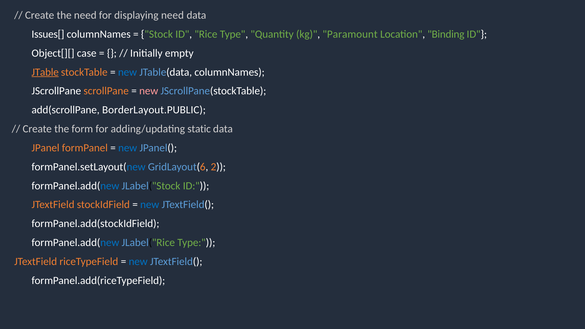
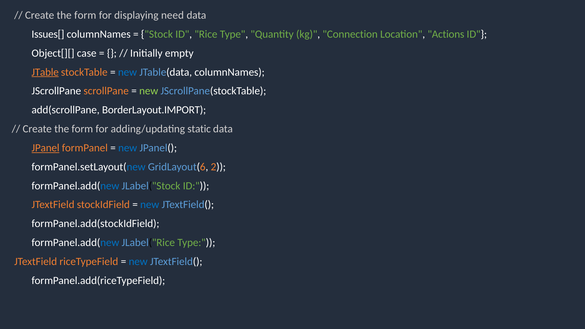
need: need -> form (85, 15)
Paramount: Paramount -> Connection (350, 34)
Binding: Binding -> Actions (446, 34)
new colour: pink -> light green (149, 91)
BorderLayout.PUBLIC: BorderLayout.PUBLIC -> BorderLayout.IMPORT (154, 110)
JPanel underline: none -> present (46, 148)
